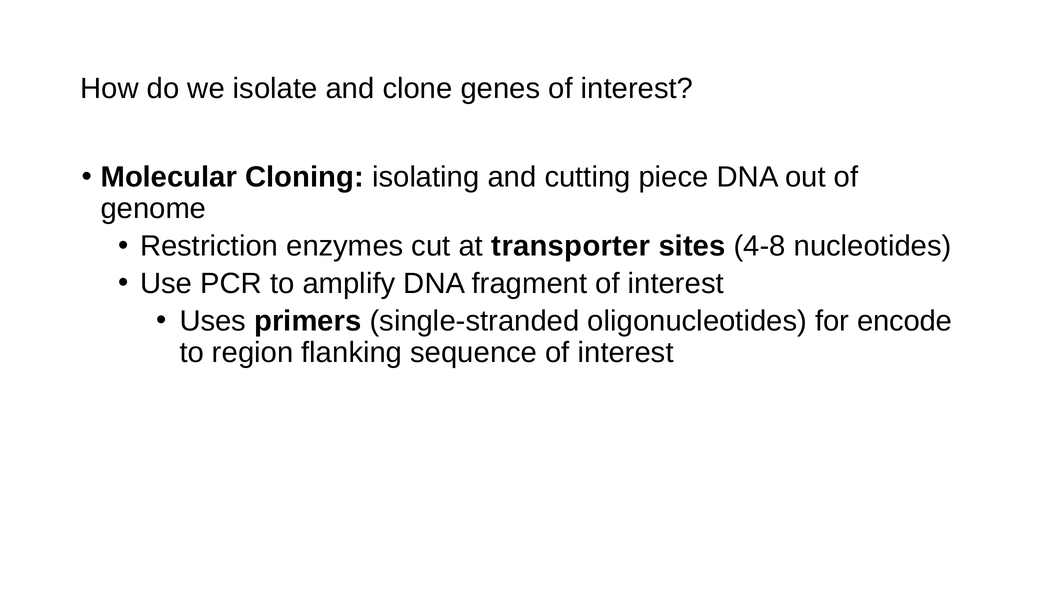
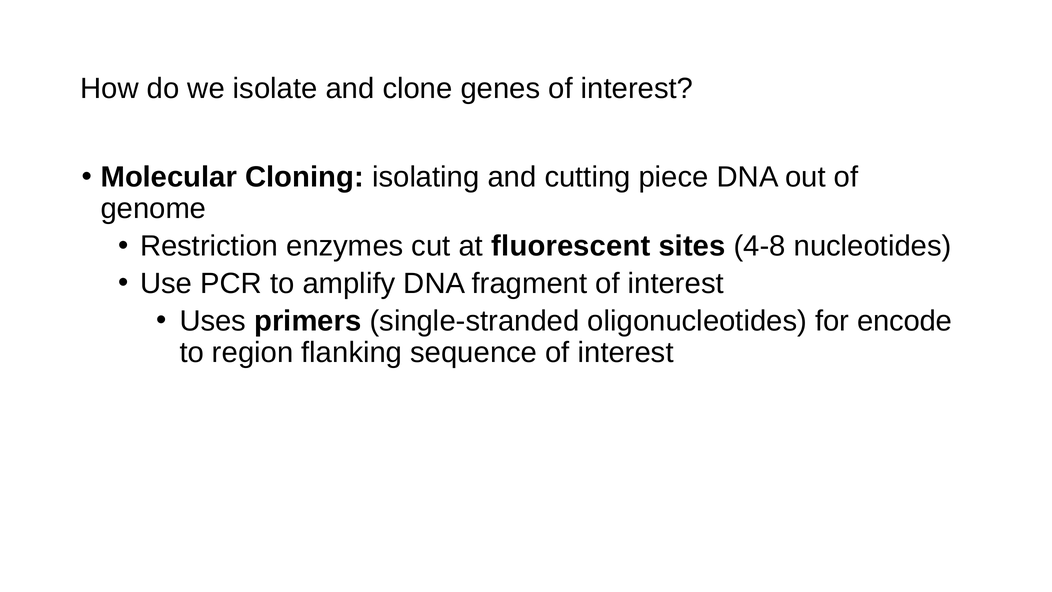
transporter: transporter -> fluorescent (571, 246)
